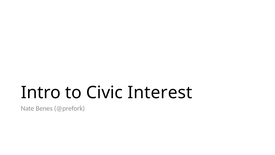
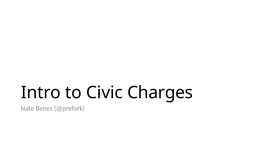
Interest: Interest -> Charges (160, 92)
